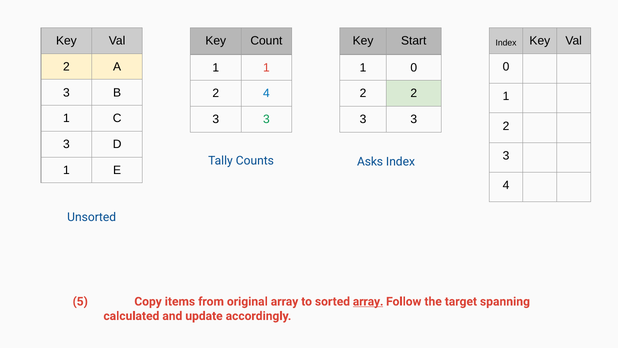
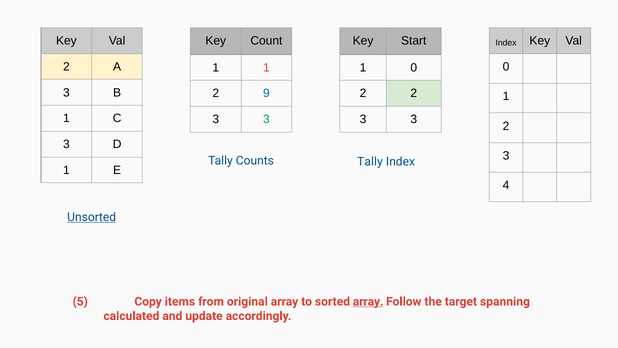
2 4: 4 -> 9 (266, 93)
Counts Asks: Asks -> Tally (370, 162)
Unsorted underline: none -> present (92, 217)
